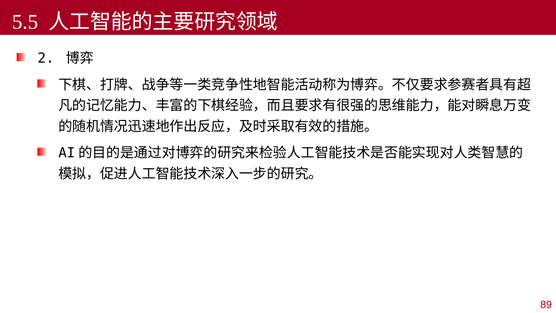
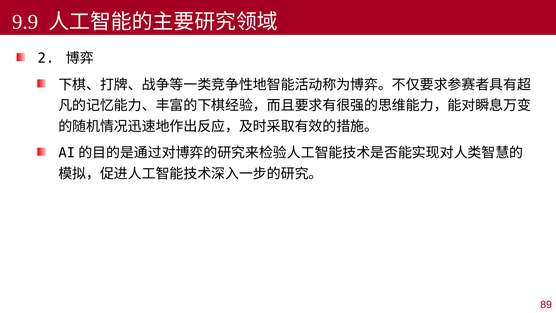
5.5: 5.5 -> 9.9 (25, 22)
